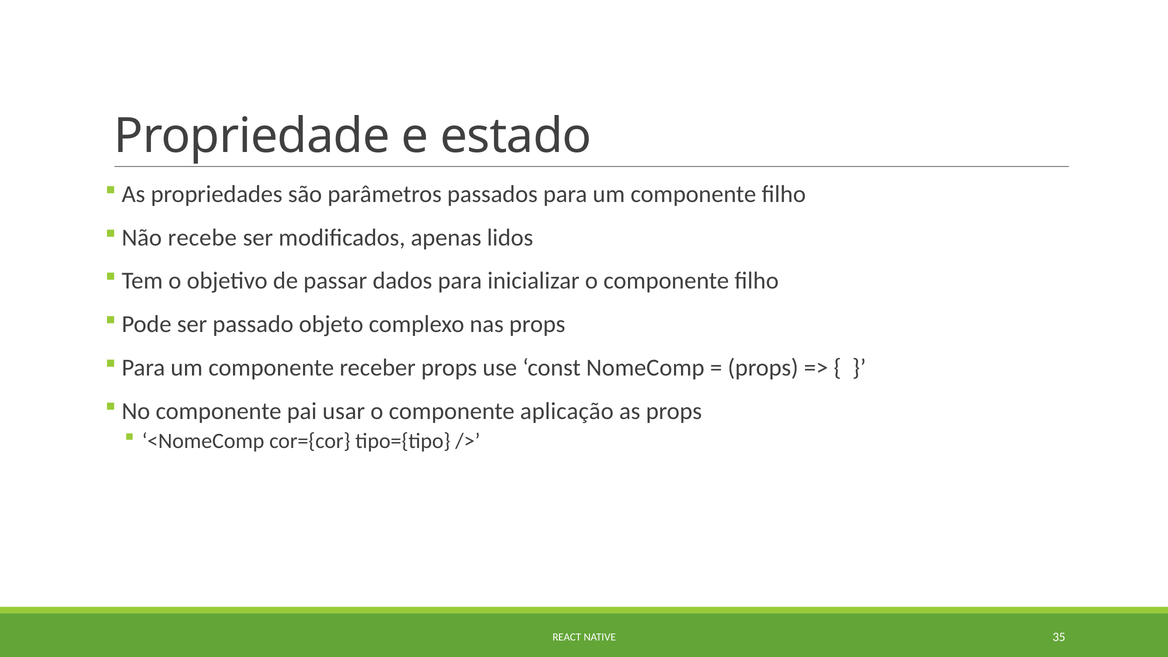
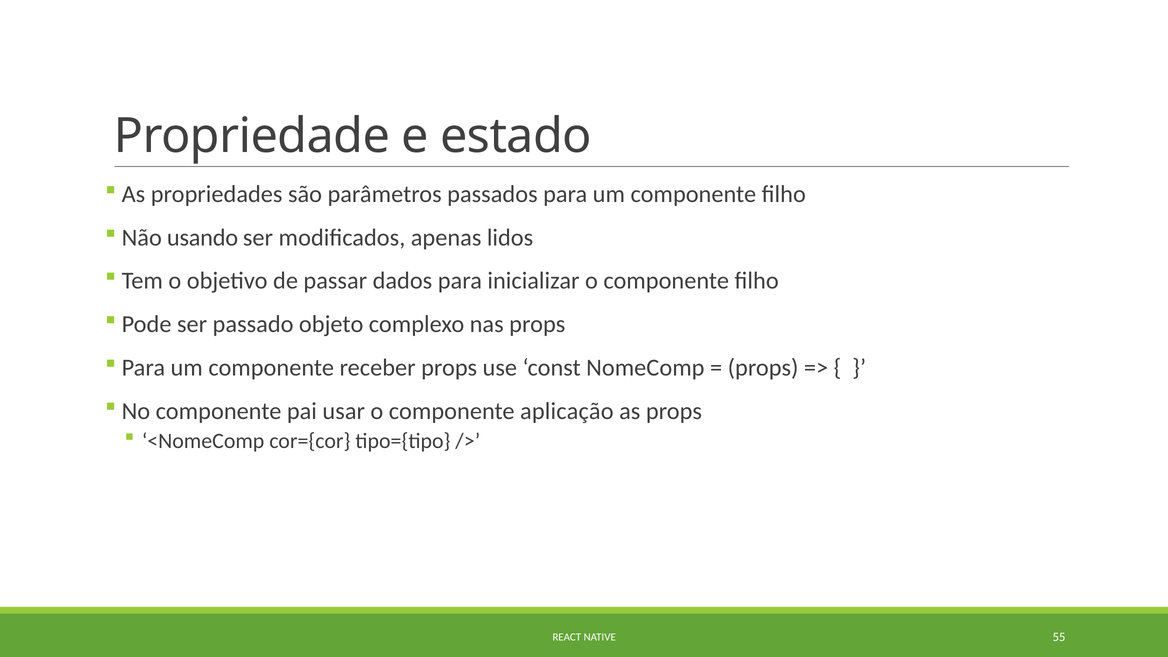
recebe: recebe -> usando (203, 238)
35: 35 -> 55 (1059, 637)
